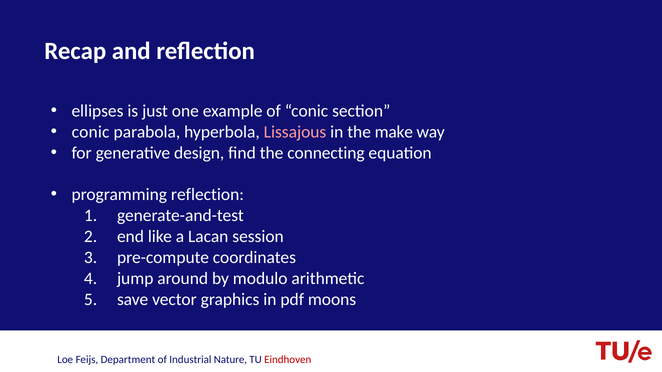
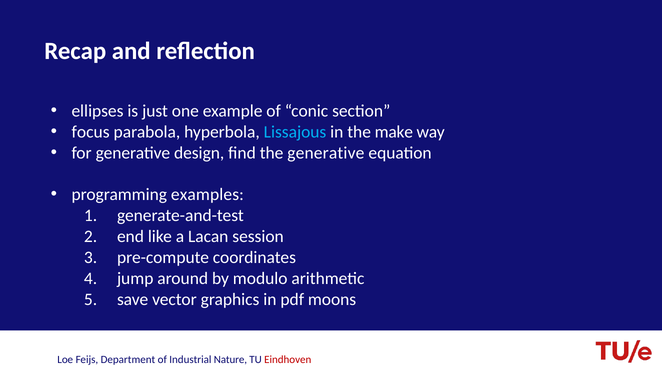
conic: conic -> focus (91, 132)
Lissajous colour: pink -> light blue (295, 132)
the connecting: connecting -> generative (326, 153)
programming reflection: reflection -> examples (207, 195)
